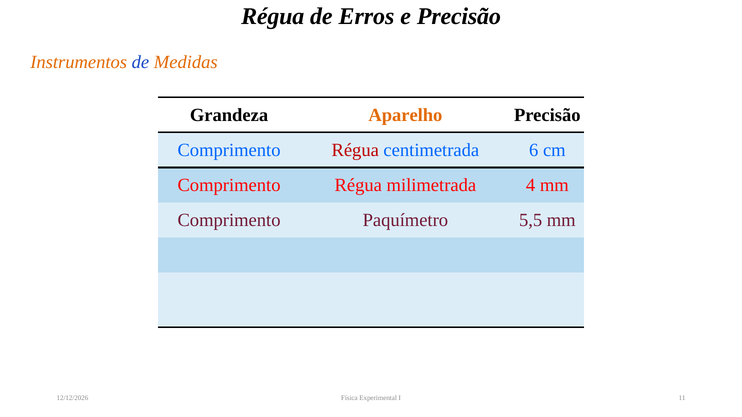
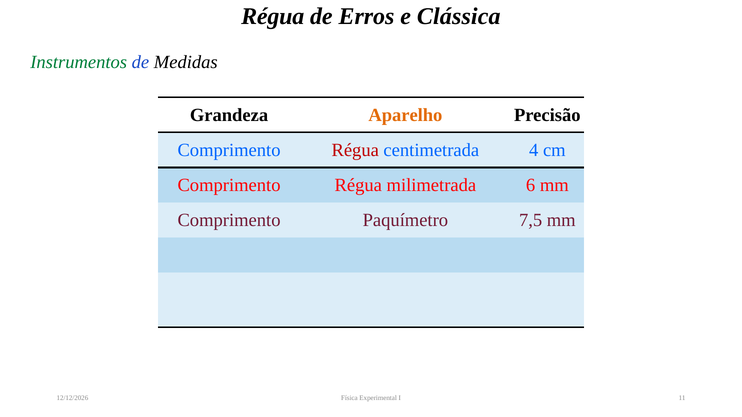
e Precisão: Precisão -> Clássica (459, 16)
Instrumentos colour: orange -> green (79, 62)
Medidas colour: orange -> black (186, 62)
6: 6 -> 4 (534, 150)
4: 4 -> 6 (531, 185)
5,5: 5,5 -> 7,5 (531, 220)
